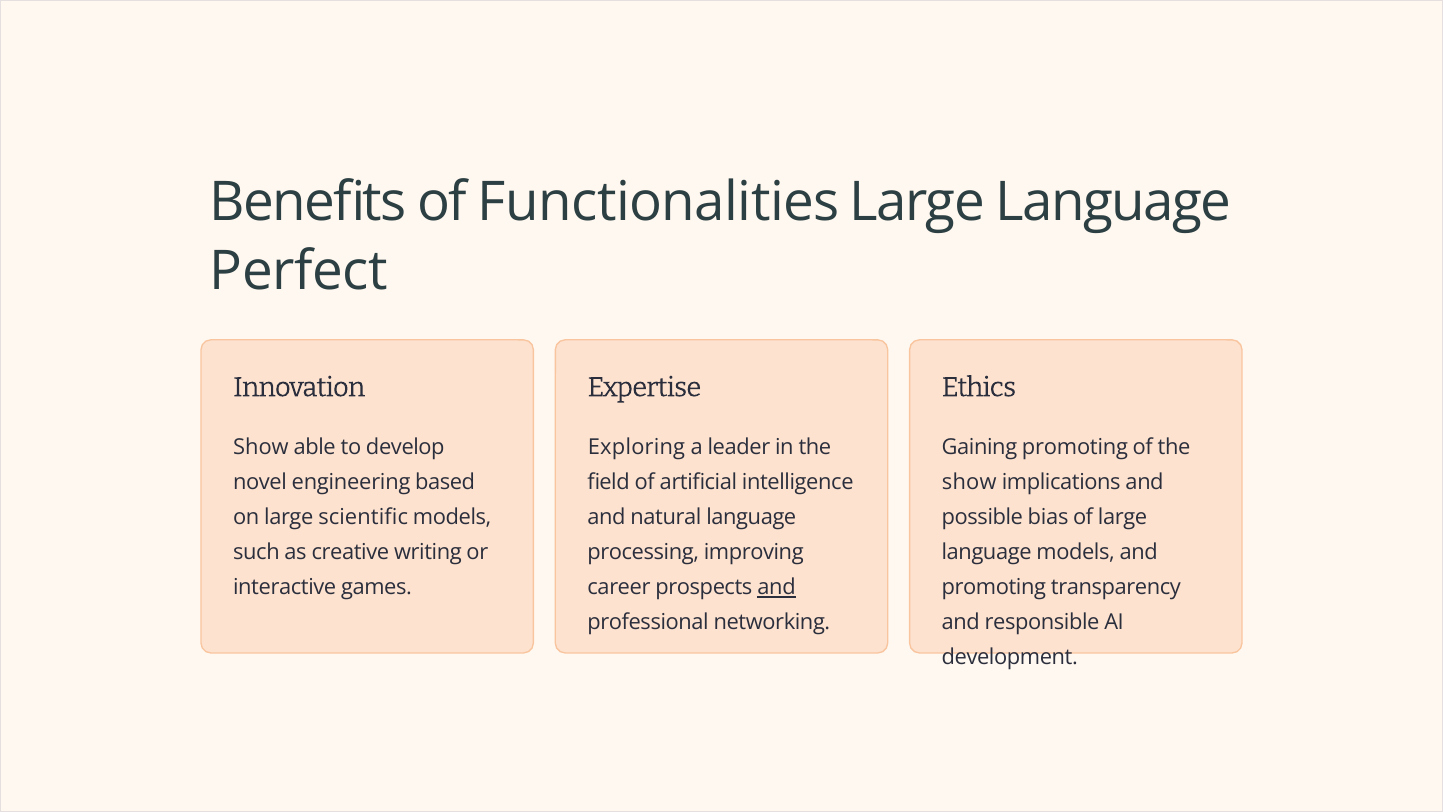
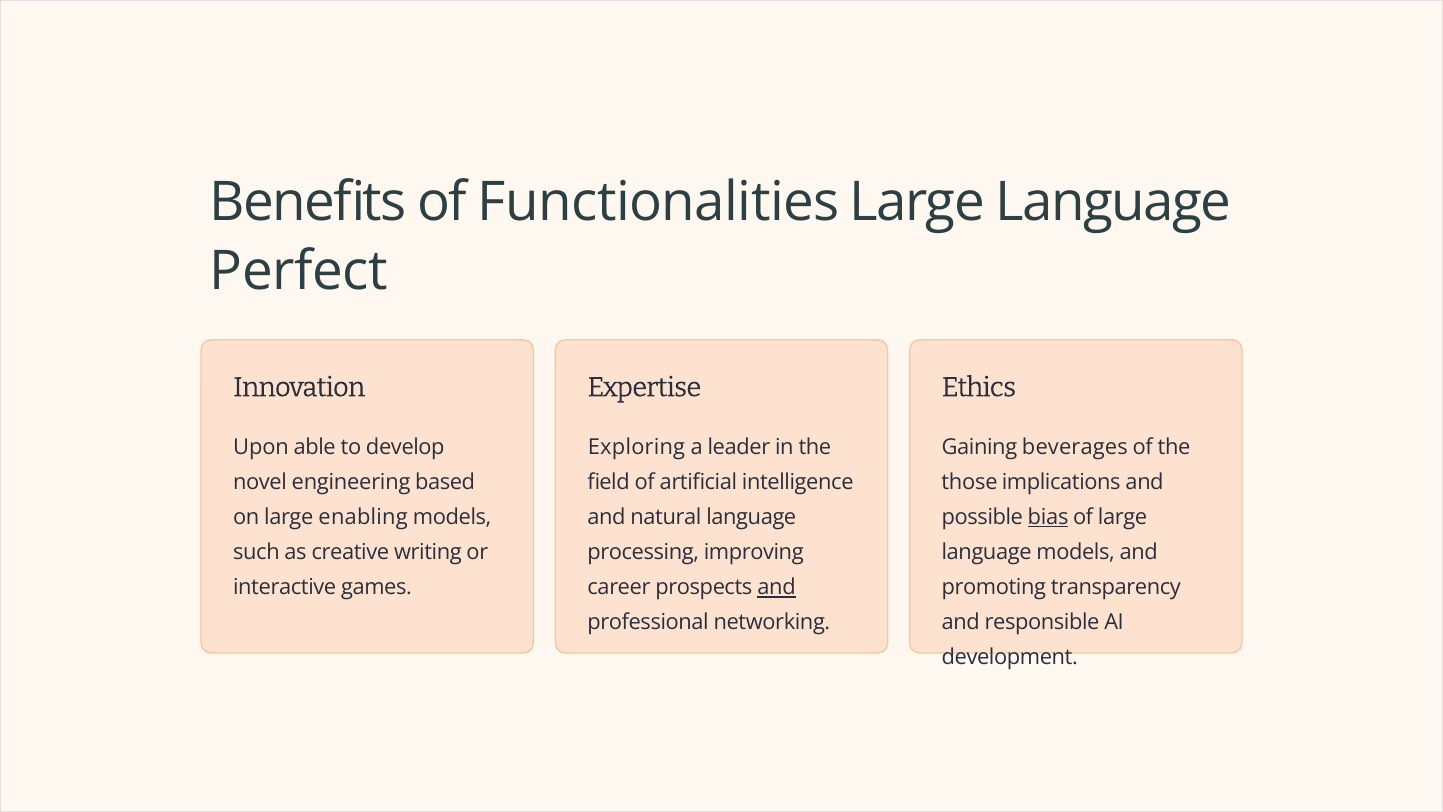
Show: Show -> Upon (261, 447)
Gaining promoting: promoting -> beverages (1075, 447)
show: show -> those (969, 482)
scientific: scientific -> enabling (363, 517)
bias underline: none -> present (1048, 517)
